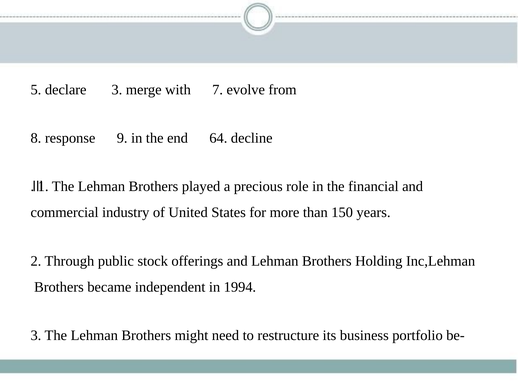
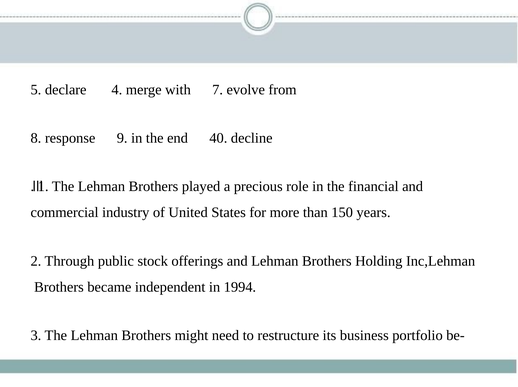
declare 3: 3 -> 4 (117, 90)
64: 64 -> 40 (218, 138)
